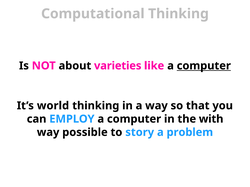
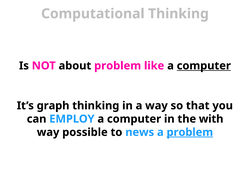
about varieties: varieties -> problem (118, 66)
world: world -> graph (53, 106)
story: story -> news (140, 133)
problem underline: none -> present (190, 133)
